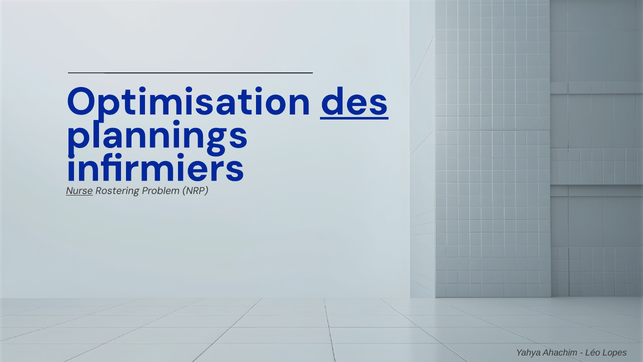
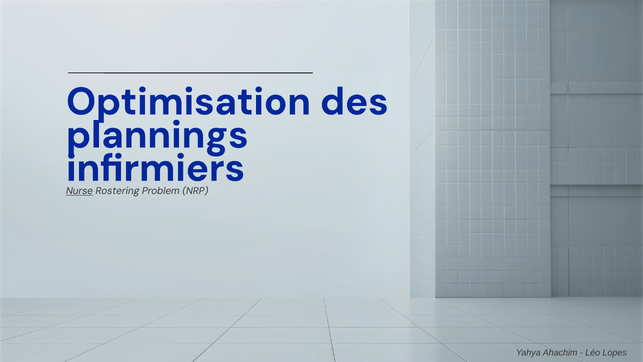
des underline: present -> none (354, 102)
